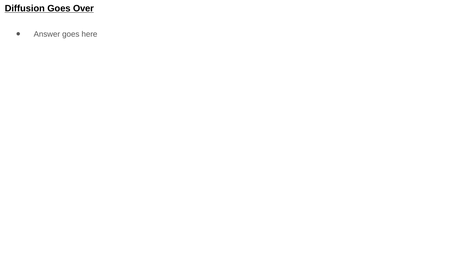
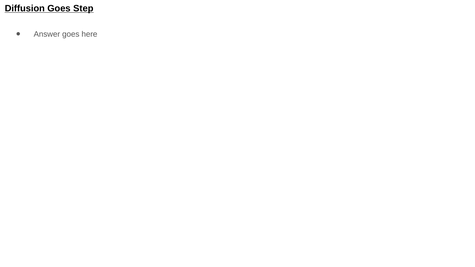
Over: Over -> Step (83, 8)
